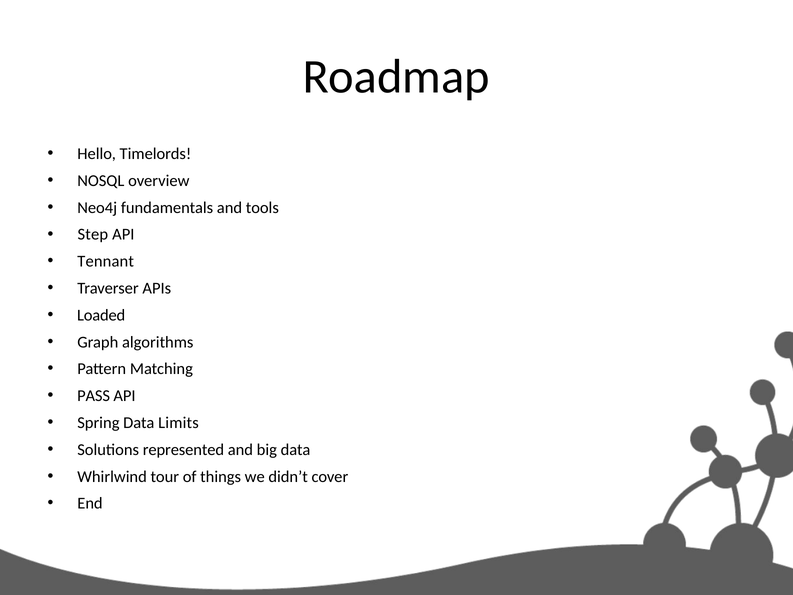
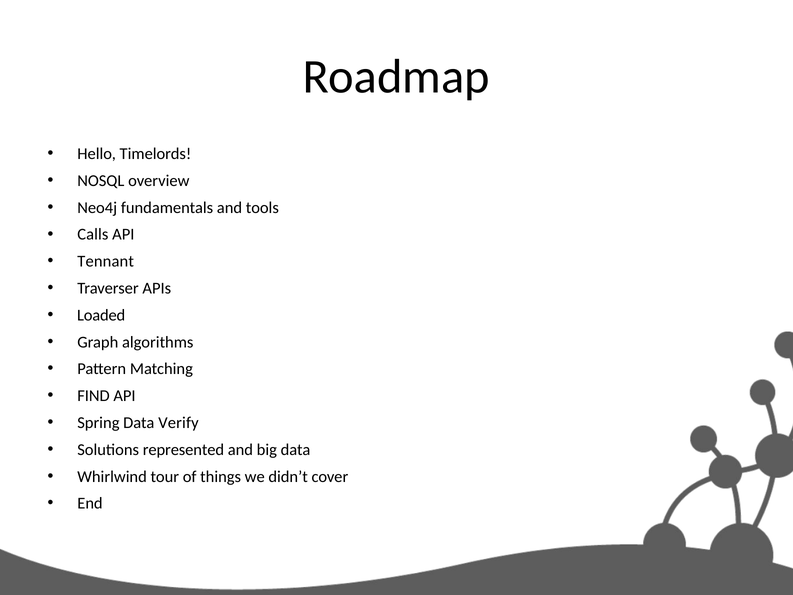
Step: Step -> Calls (93, 234)
PASS: PASS -> FIND (94, 396)
Limits: Limits -> Verify (178, 423)
